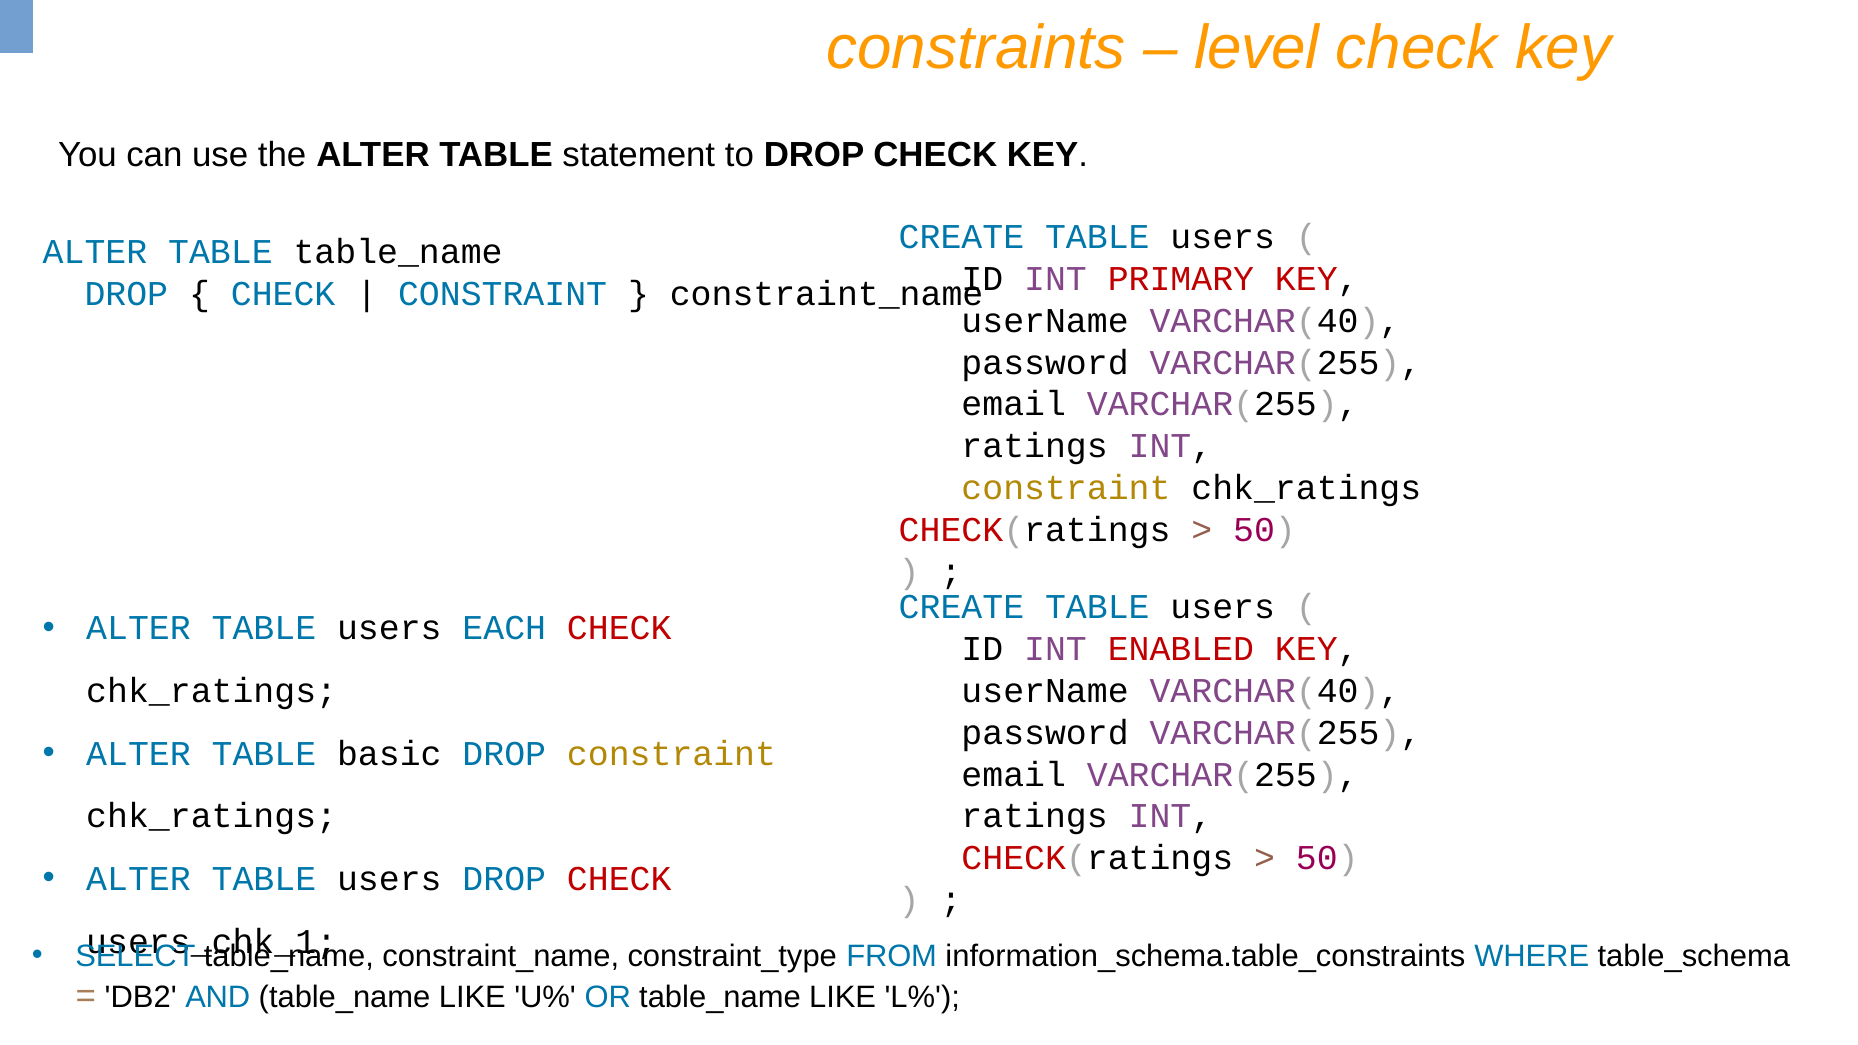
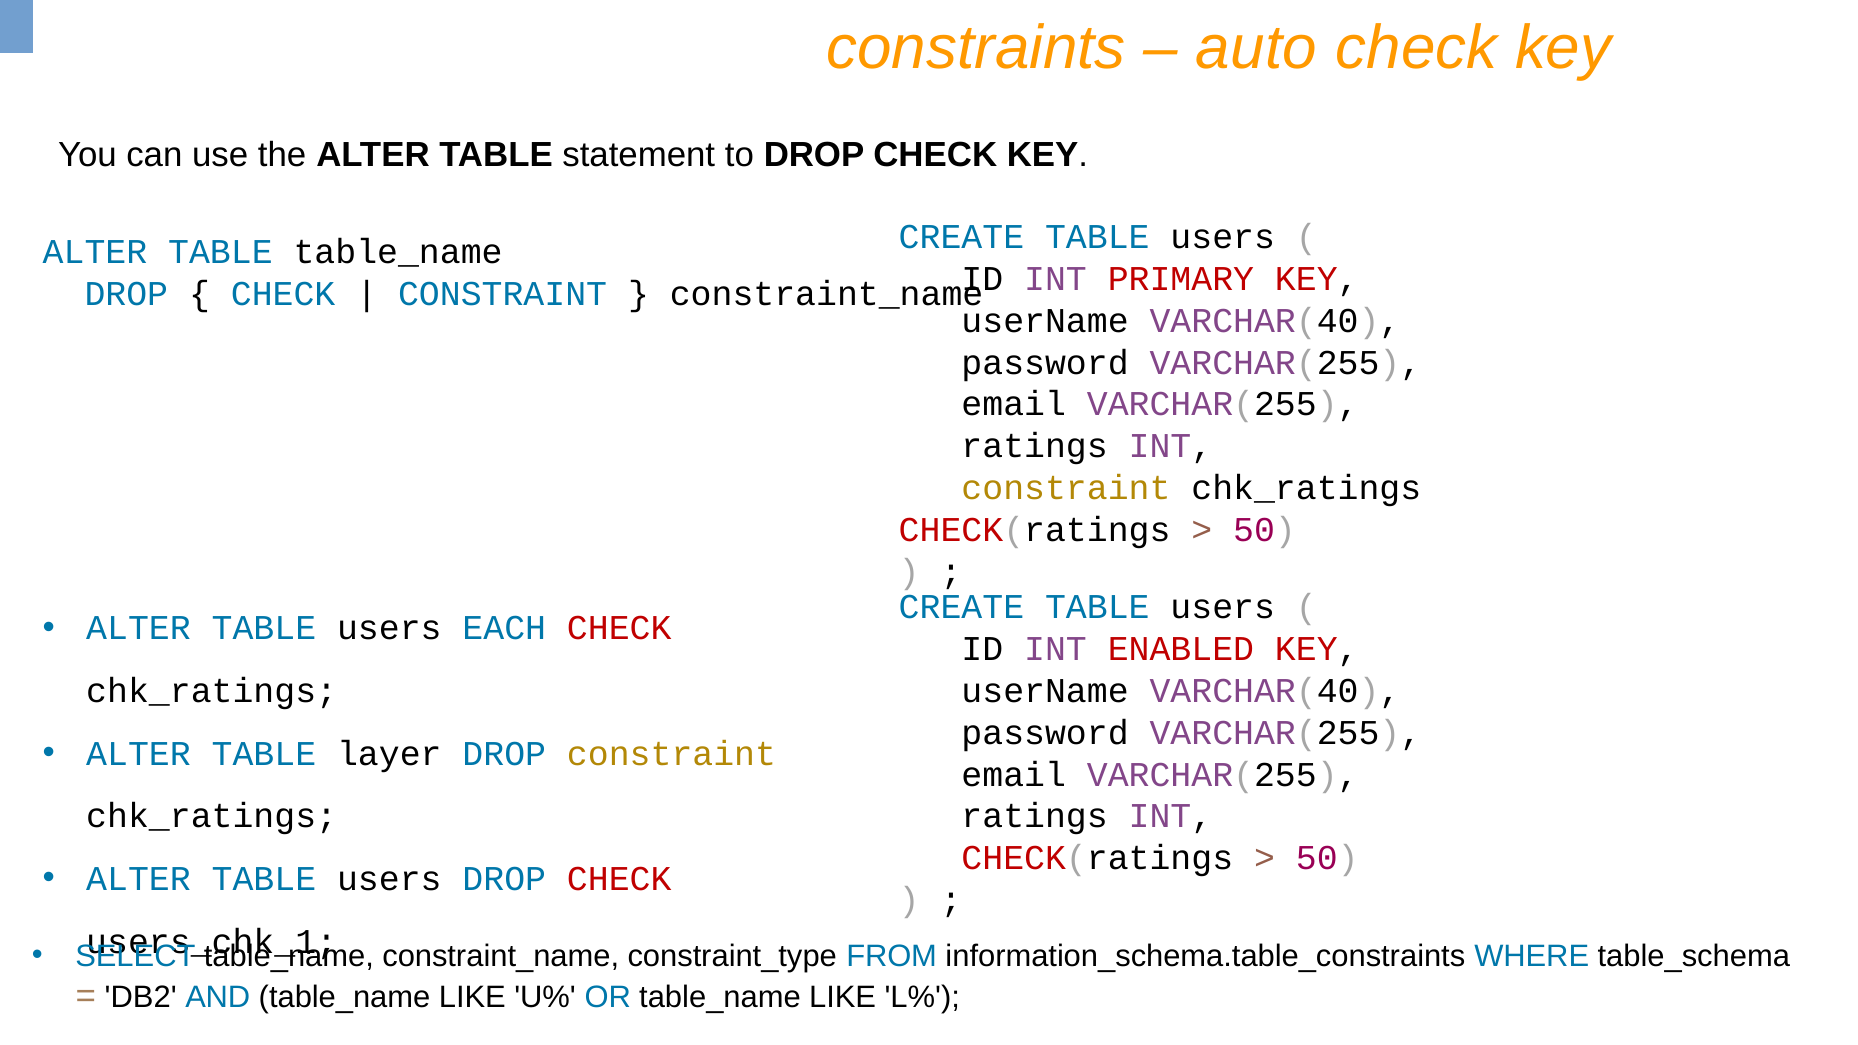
level: level -> auto (1256, 48)
basic: basic -> layer (389, 754)
